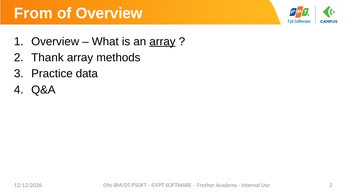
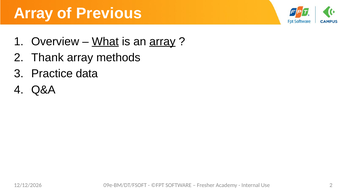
From: From -> Array (33, 13)
of Overview: Overview -> Previous (109, 13)
What underline: none -> present (105, 42)
